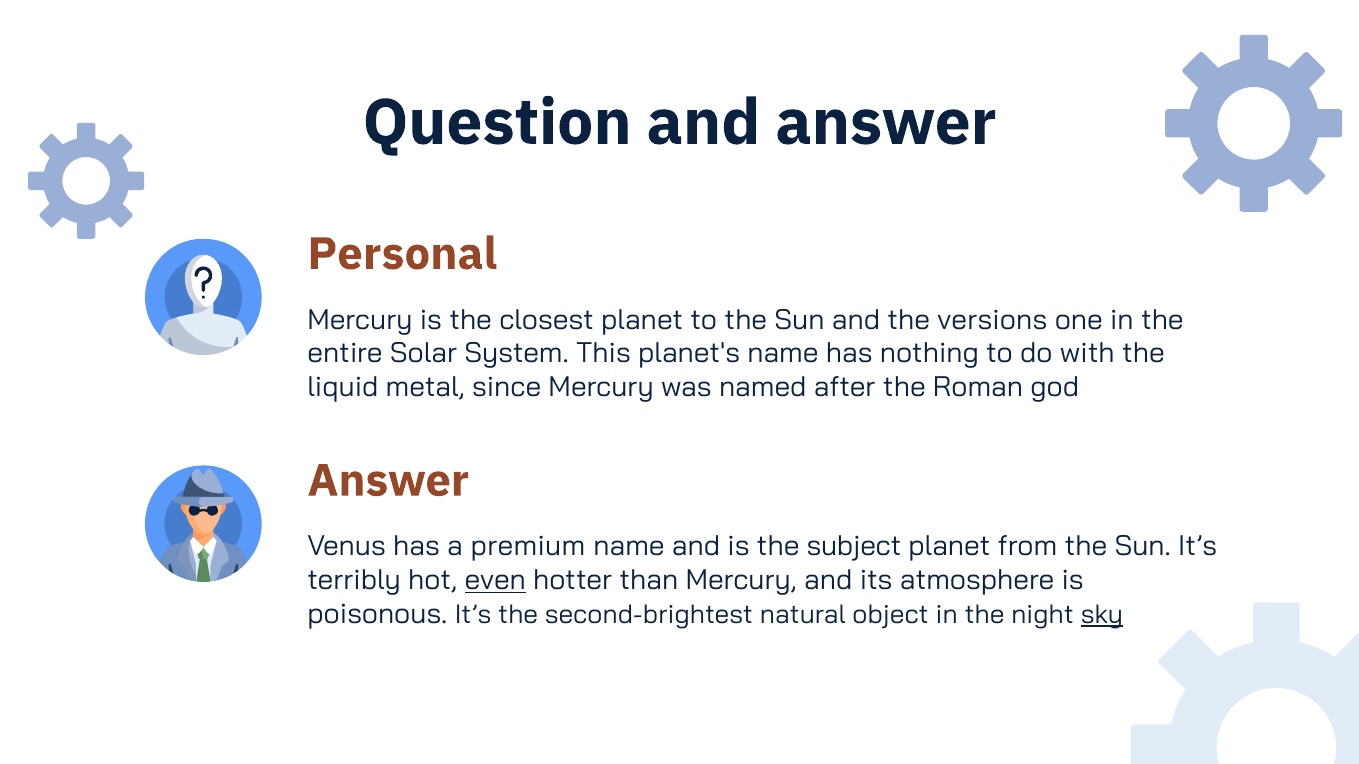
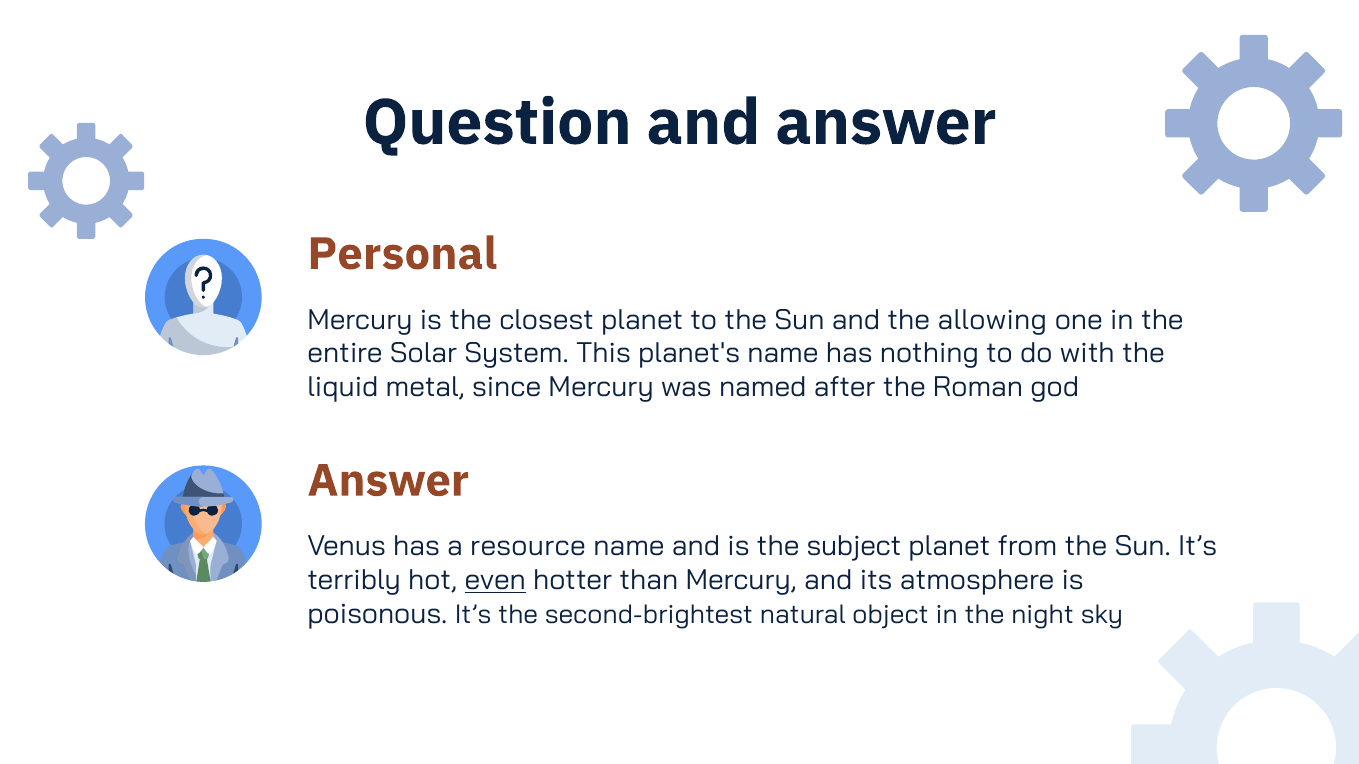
versions: versions -> allowing (992, 320)
premium: premium -> resource (528, 547)
sky underline: present -> none (1102, 615)
